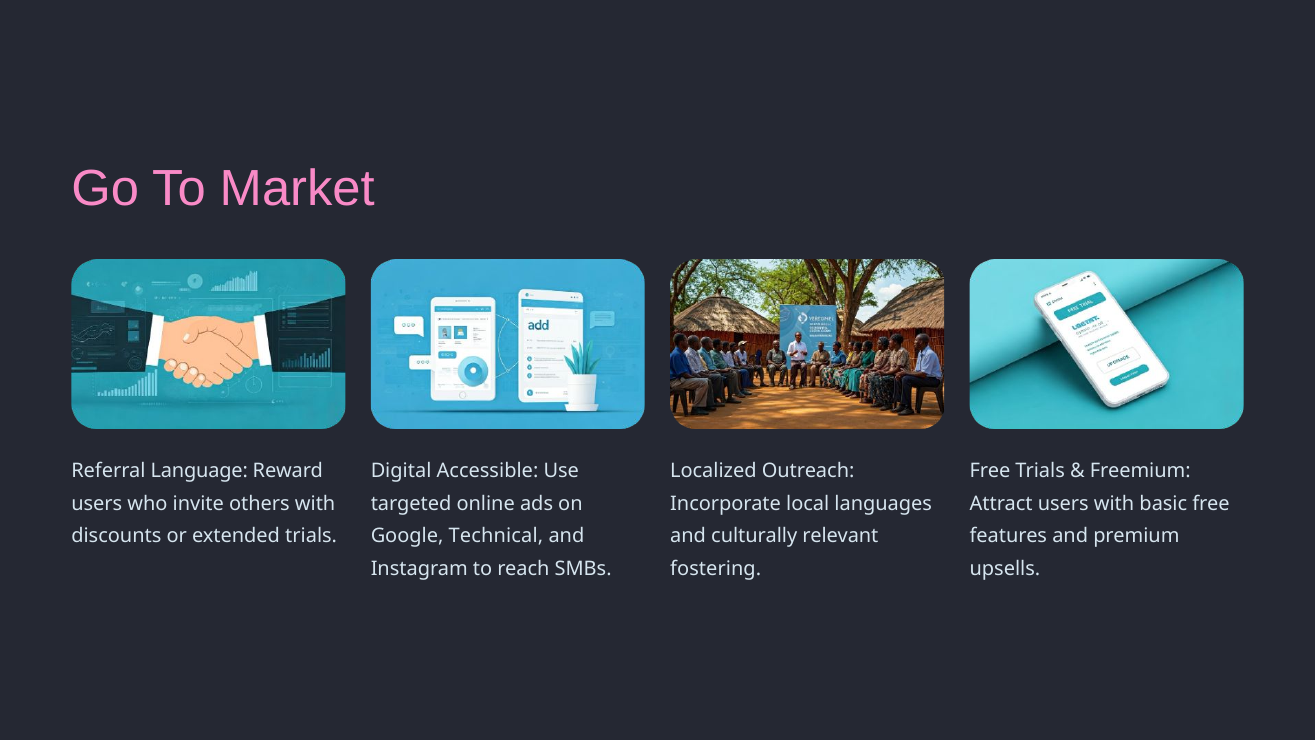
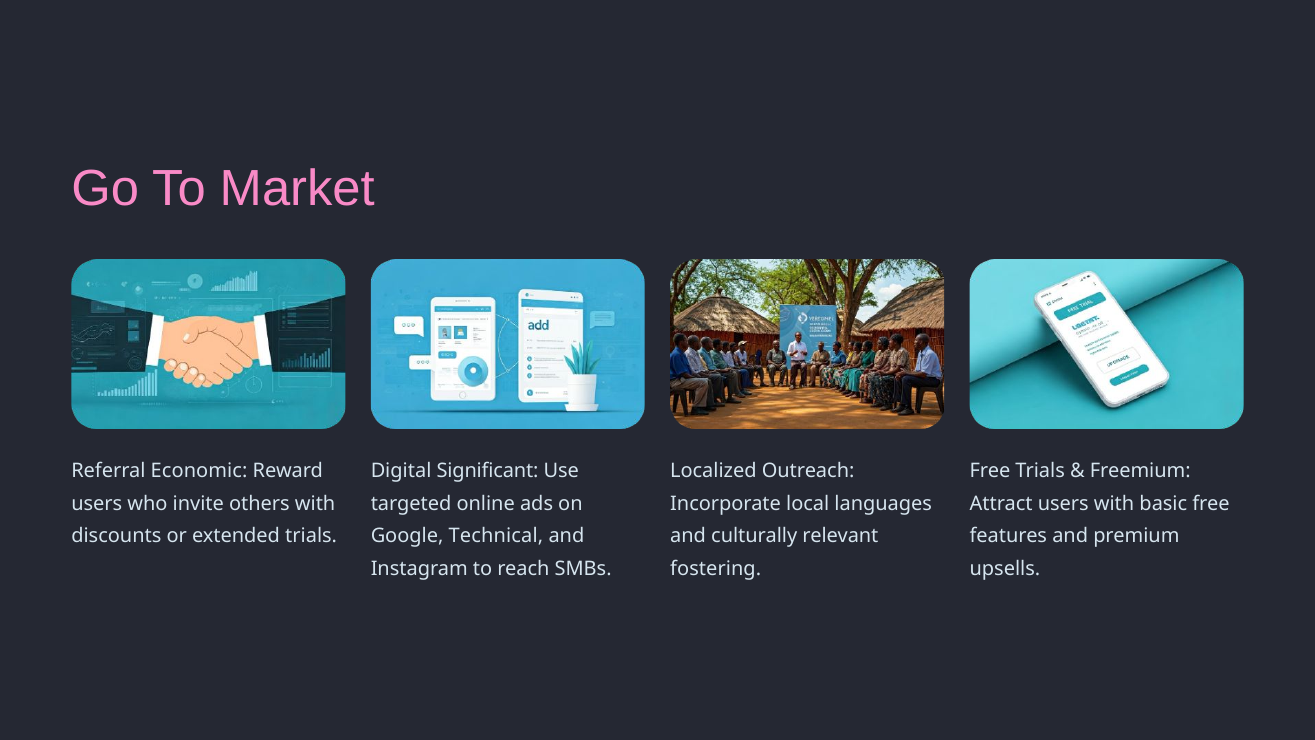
Language: Language -> Economic (199, 471)
Accessible: Accessible -> Significant (488, 471)
